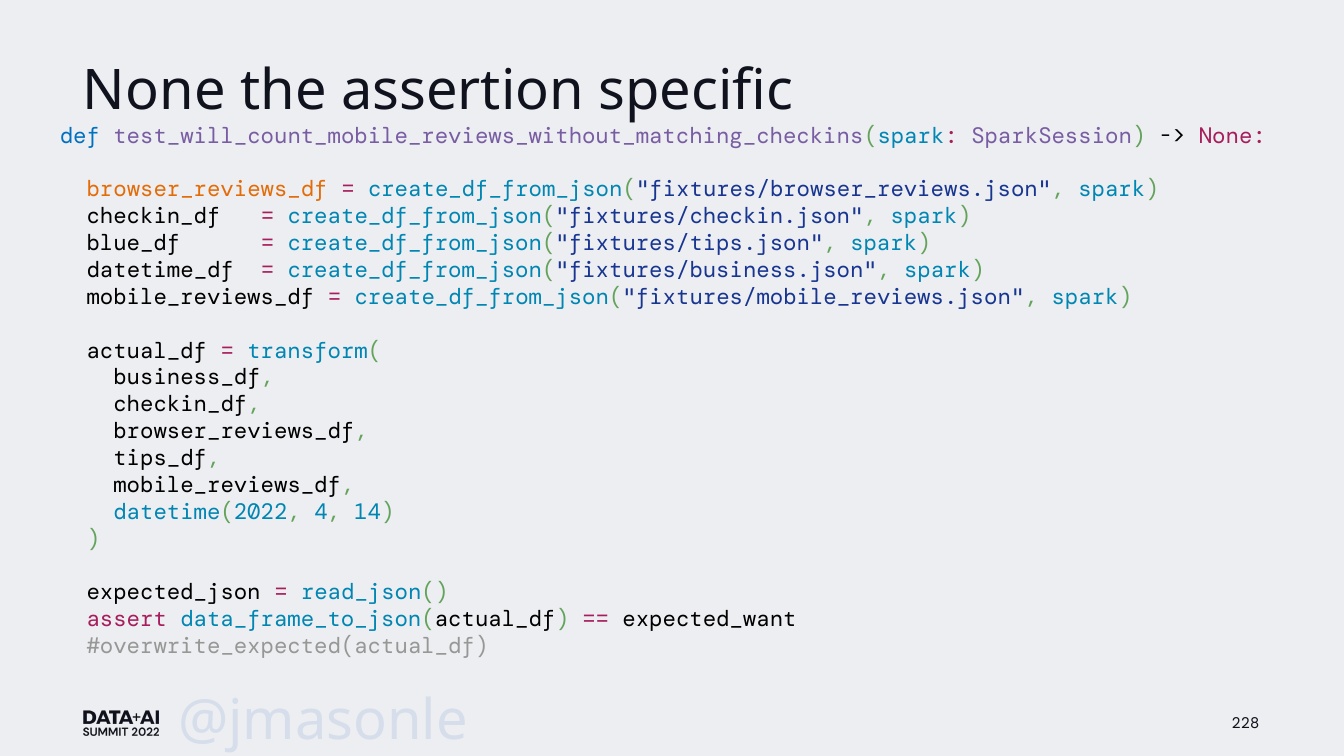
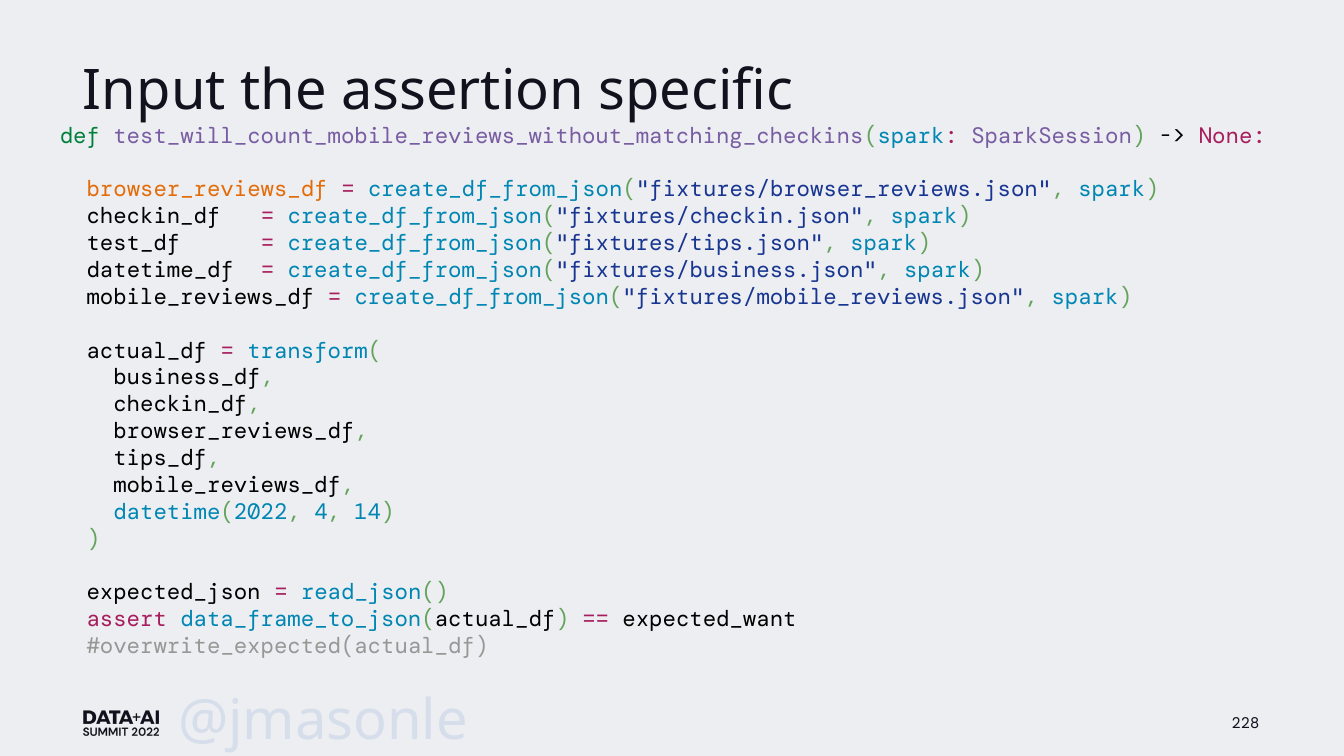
None: None -> Input (154, 91)
def colour: blue -> green (80, 136)
blue_df: blue_df -> test_df (133, 243)
